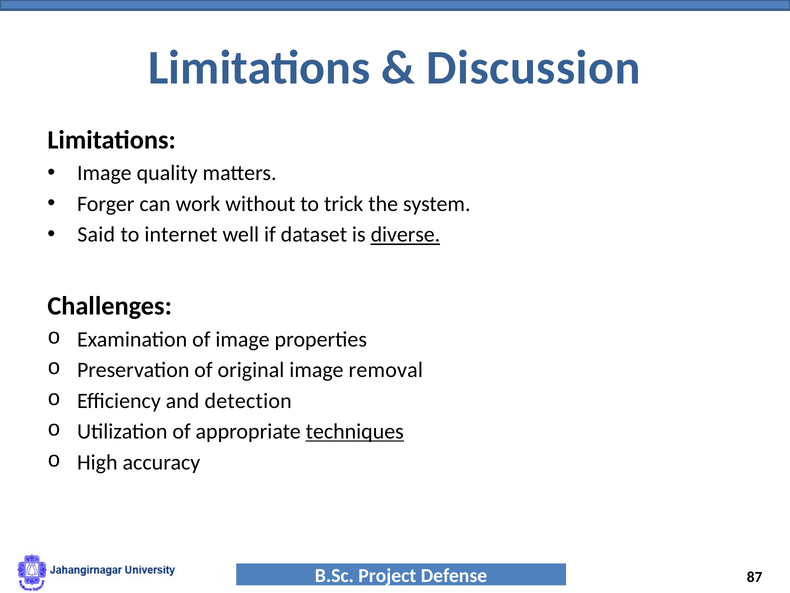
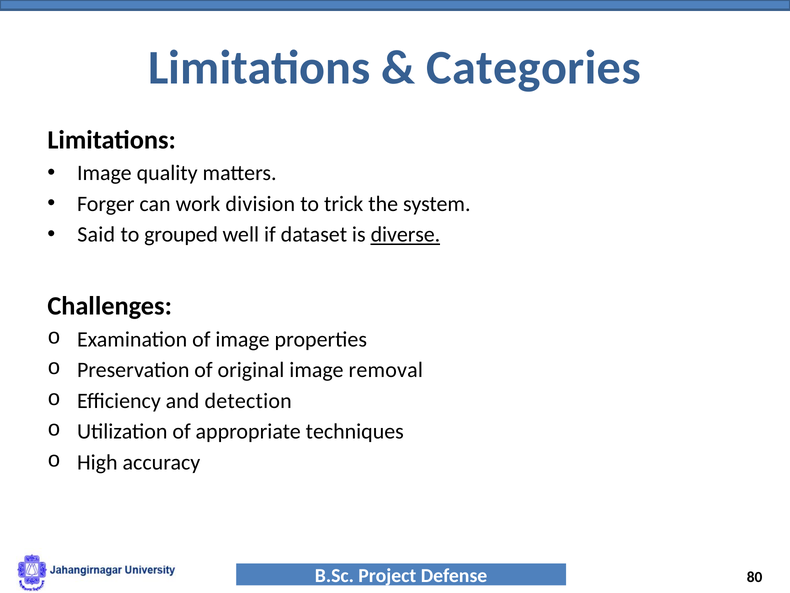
Discussion: Discussion -> Categories (534, 68)
without: without -> division (260, 204)
internet: internet -> grouped (181, 235)
techniques underline: present -> none (355, 431)
87: 87 -> 80 (755, 577)
